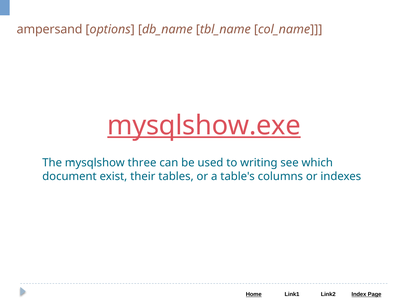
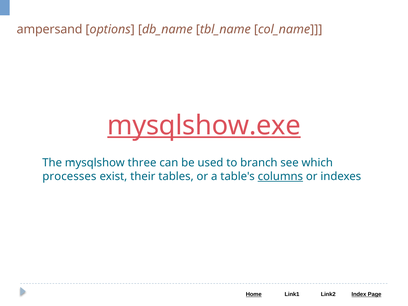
writing: writing -> branch (259, 163)
document: document -> processes (69, 176)
columns underline: none -> present (280, 176)
